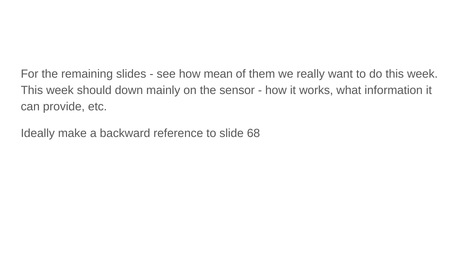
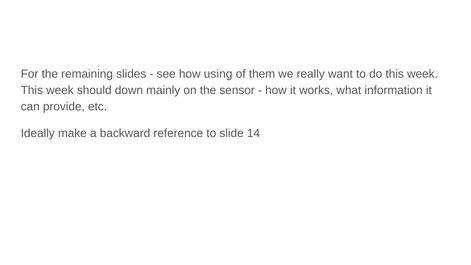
mean: mean -> using (218, 74)
68: 68 -> 14 (253, 133)
